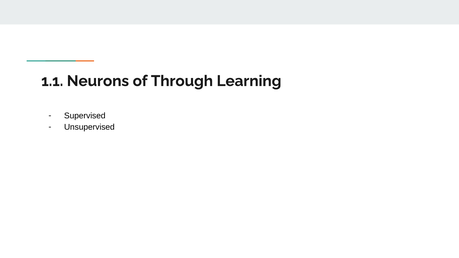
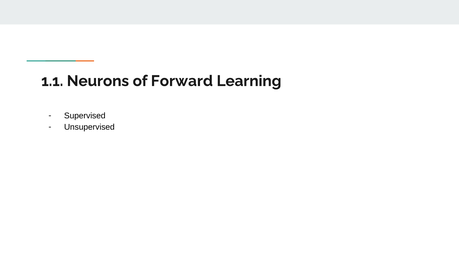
Through: Through -> Forward (182, 81)
